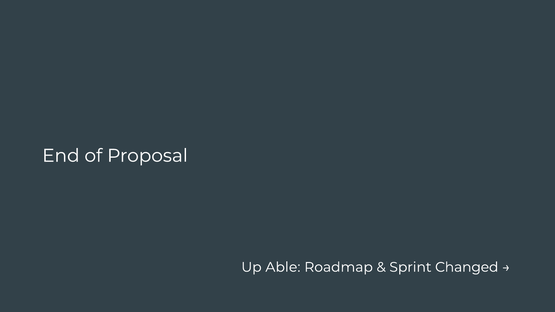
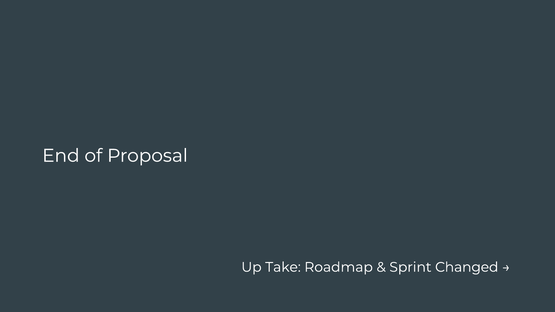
Able: Able -> Take (283, 267)
